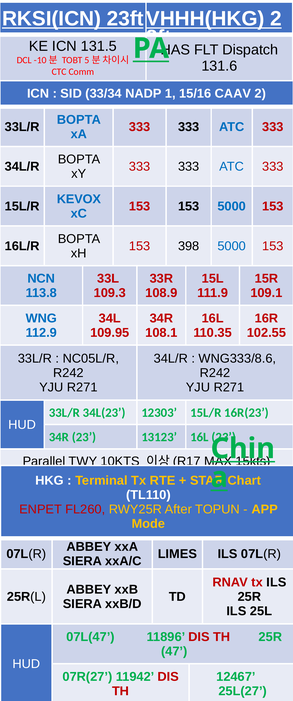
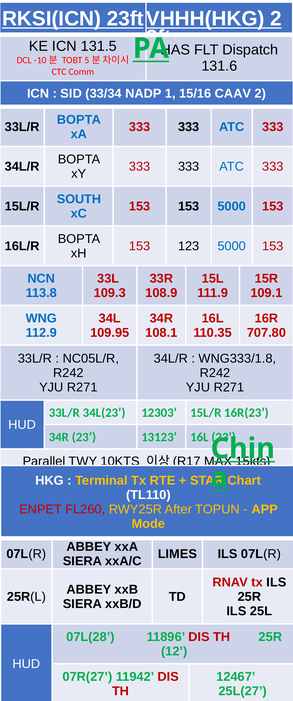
KEVOX: KEVOX -> SOUTH (79, 199)
398: 398 -> 123 (189, 246)
102.55: 102.55 -> 707.80 (266, 333)
WNG333/8.6: WNG333/8.6 -> WNG333/1.8 (237, 358)
07L(47: 07L(47 -> 07L(28 (90, 637)
47: 47 -> 12 (174, 651)
